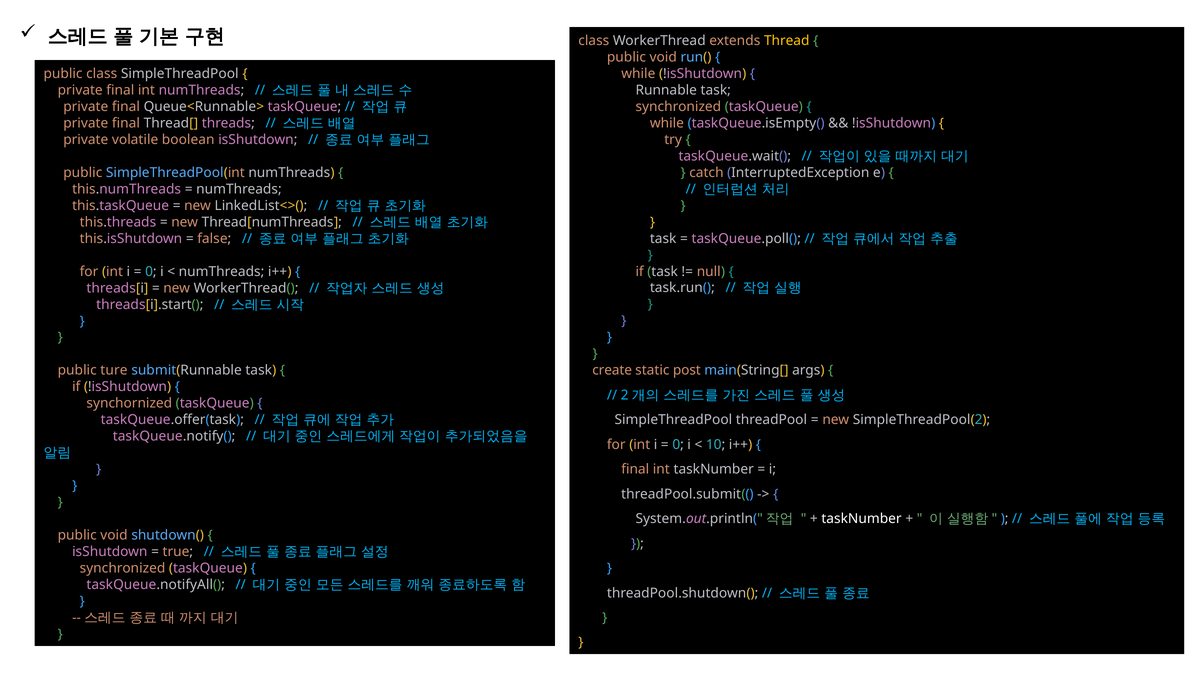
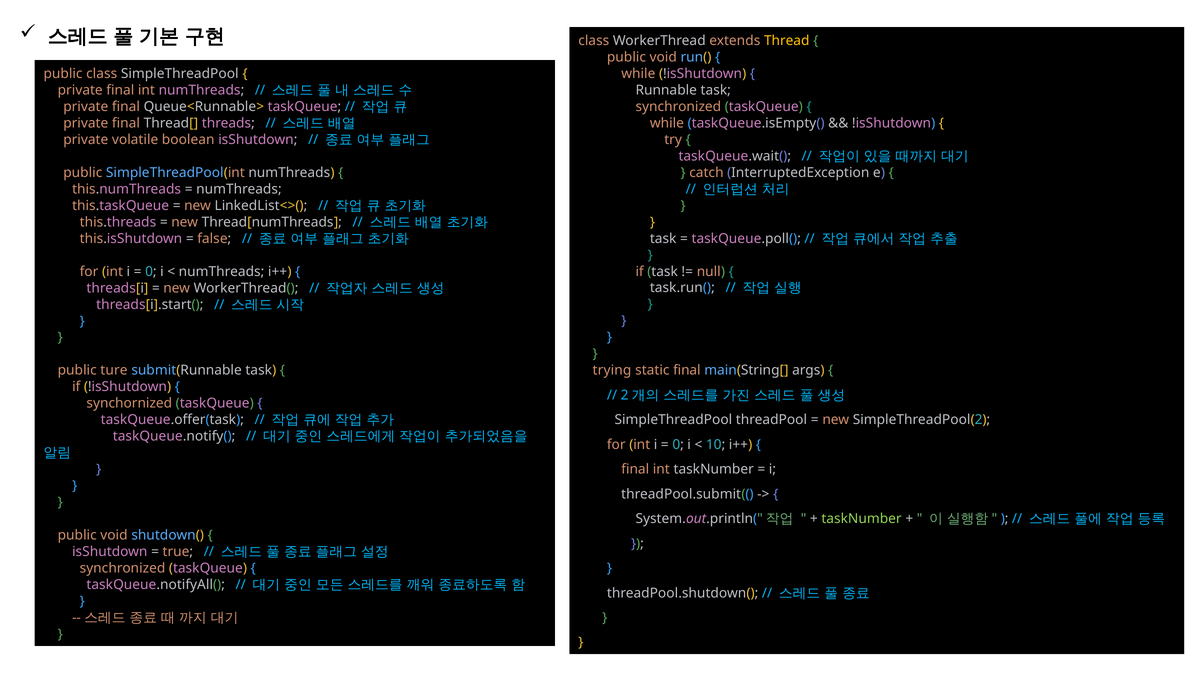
create: create -> trying (612, 370)
static post: post -> final (687, 370)
taskNumber colour: white -> light green (862, 519)
